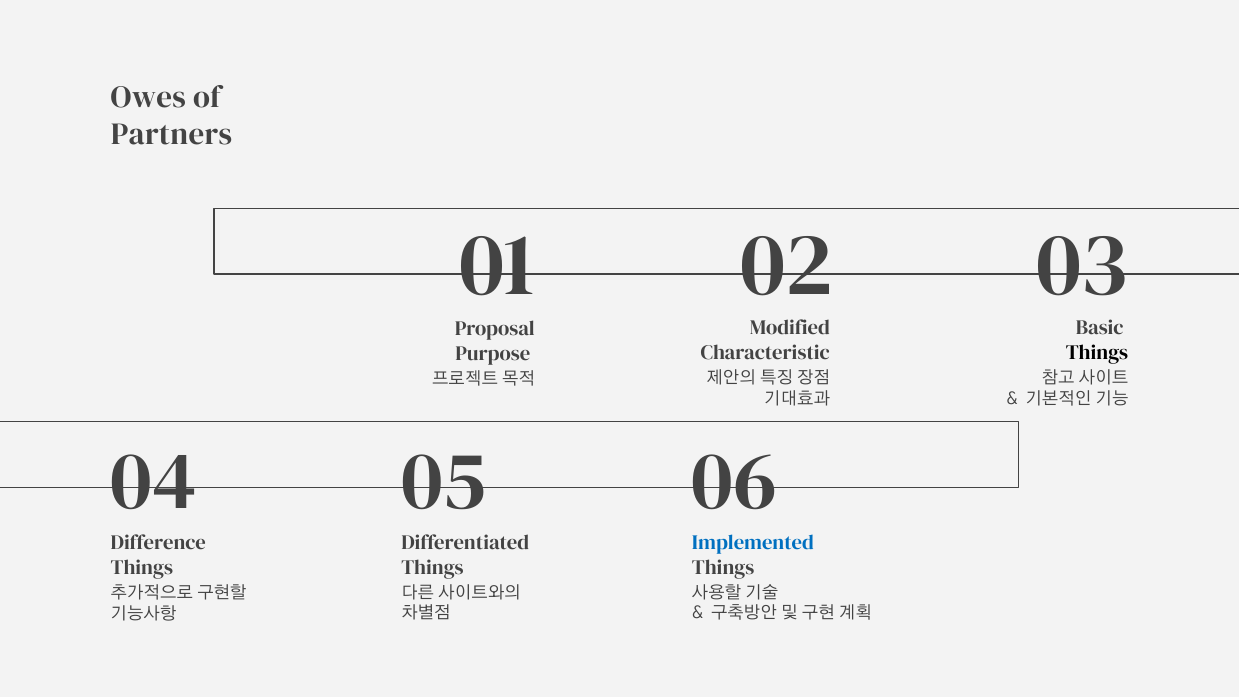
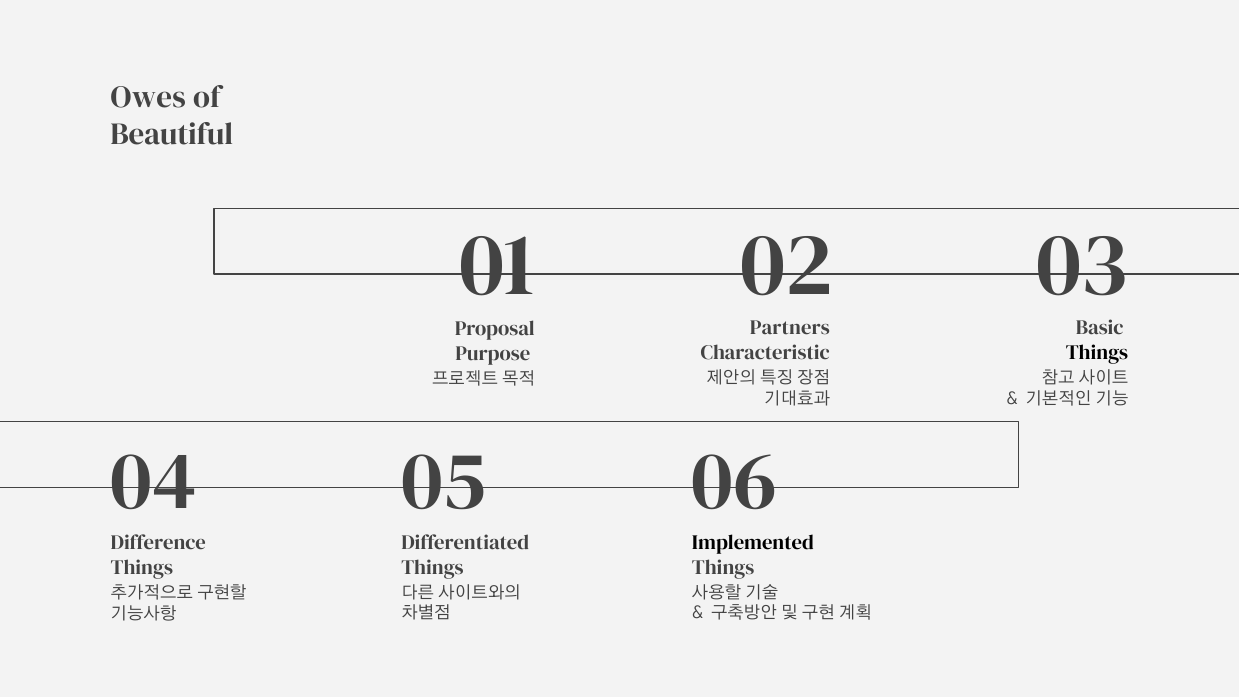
Partners: Partners -> Beautiful (172, 134)
Modified: Modified -> Partners (790, 328)
Implemented colour: blue -> black (753, 542)
